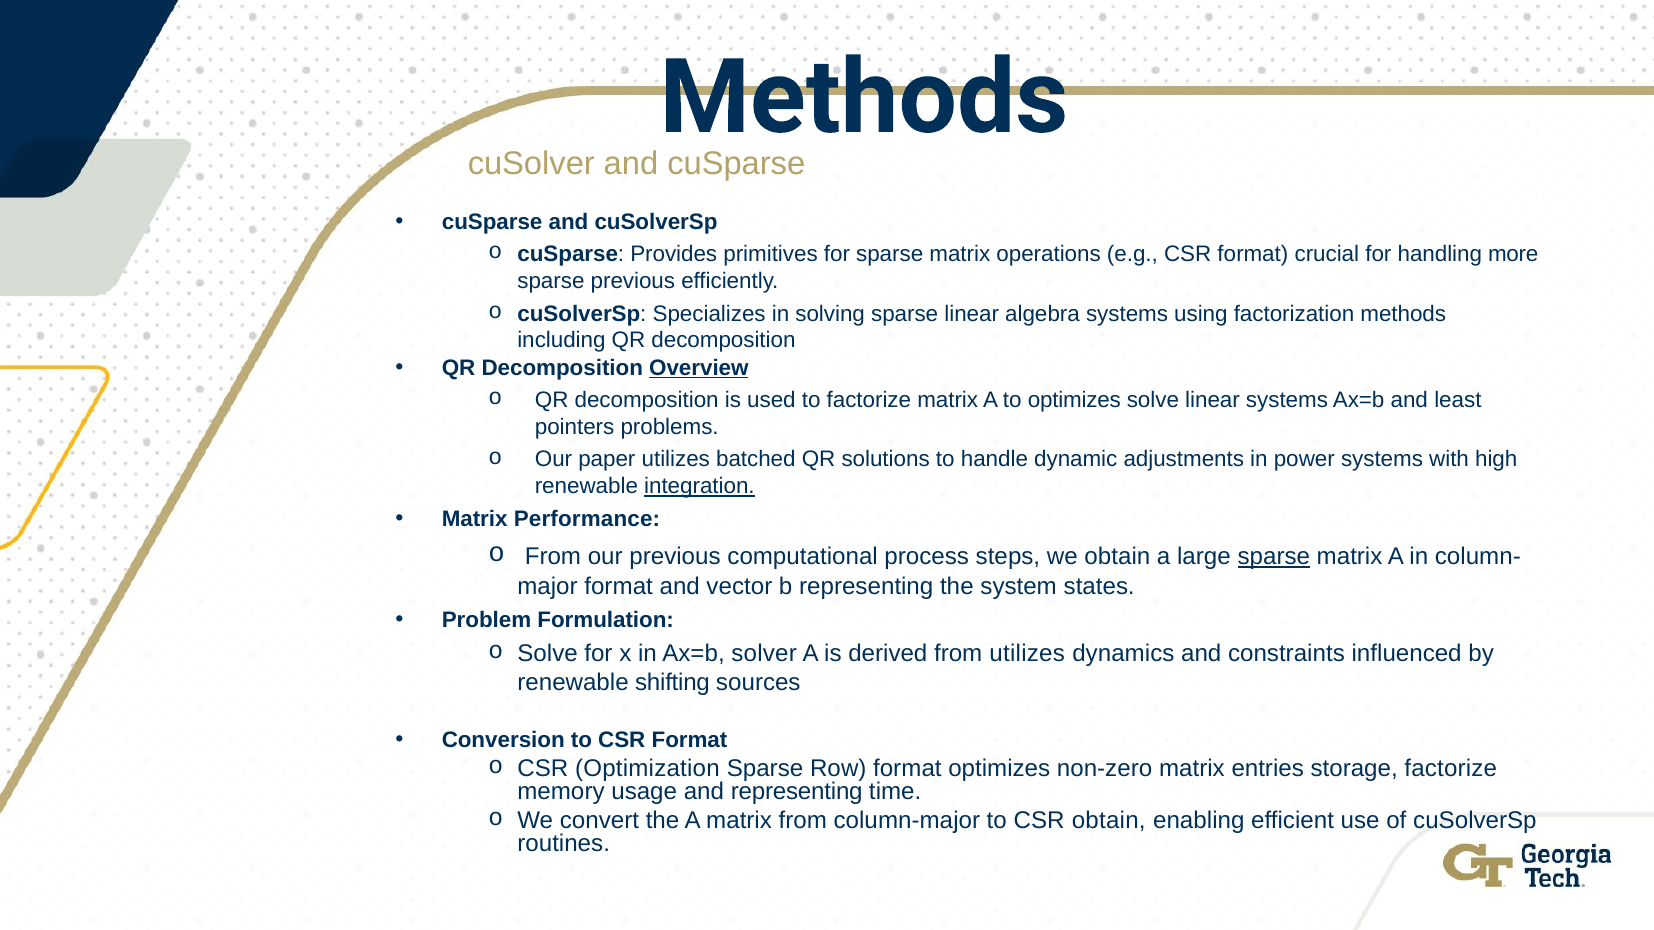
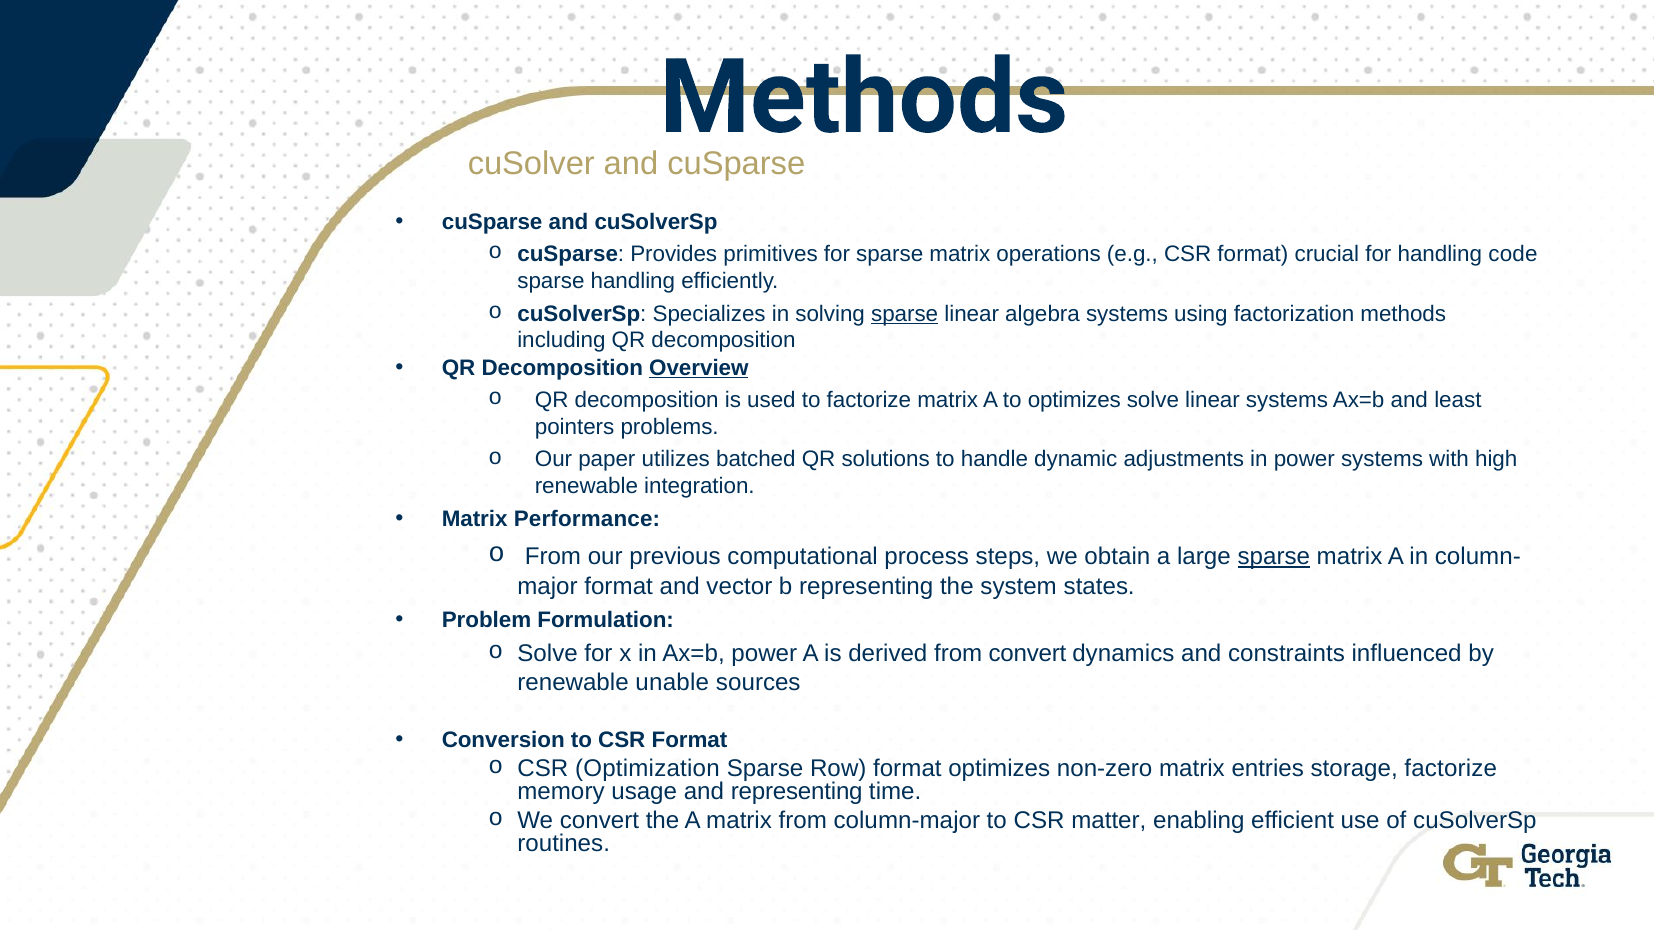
more: more -> code (1513, 254)
sparse previous: previous -> handling (633, 281)
sparse underline: none -> present (905, 314)
integration underline: present -> none (699, 487)
Ax=b solver: solver -> power (764, 654)
from utilizes: utilizes -> convert (1027, 654)
shifting: shifting -> unable (672, 683)
CSR obtain: obtain -> matter (1109, 821)
